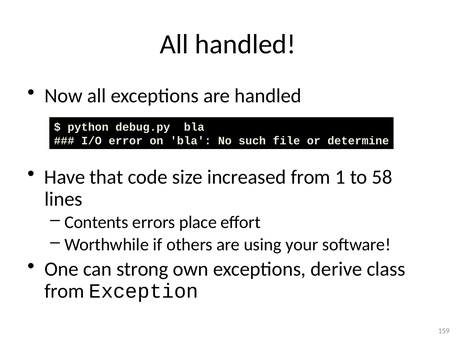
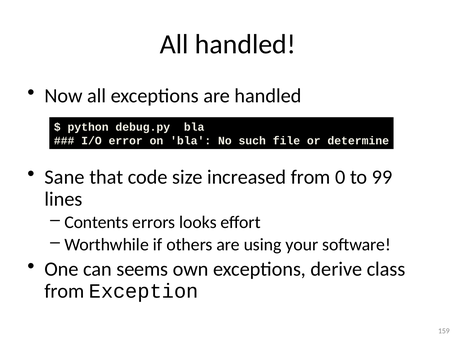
Have: Have -> Sane (65, 177)
1: 1 -> 0 (340, 177)
58: 58 -> 99 (382, 177)
place: place -> looks (198, 222)
strong: strong -> seems (142, 269)
